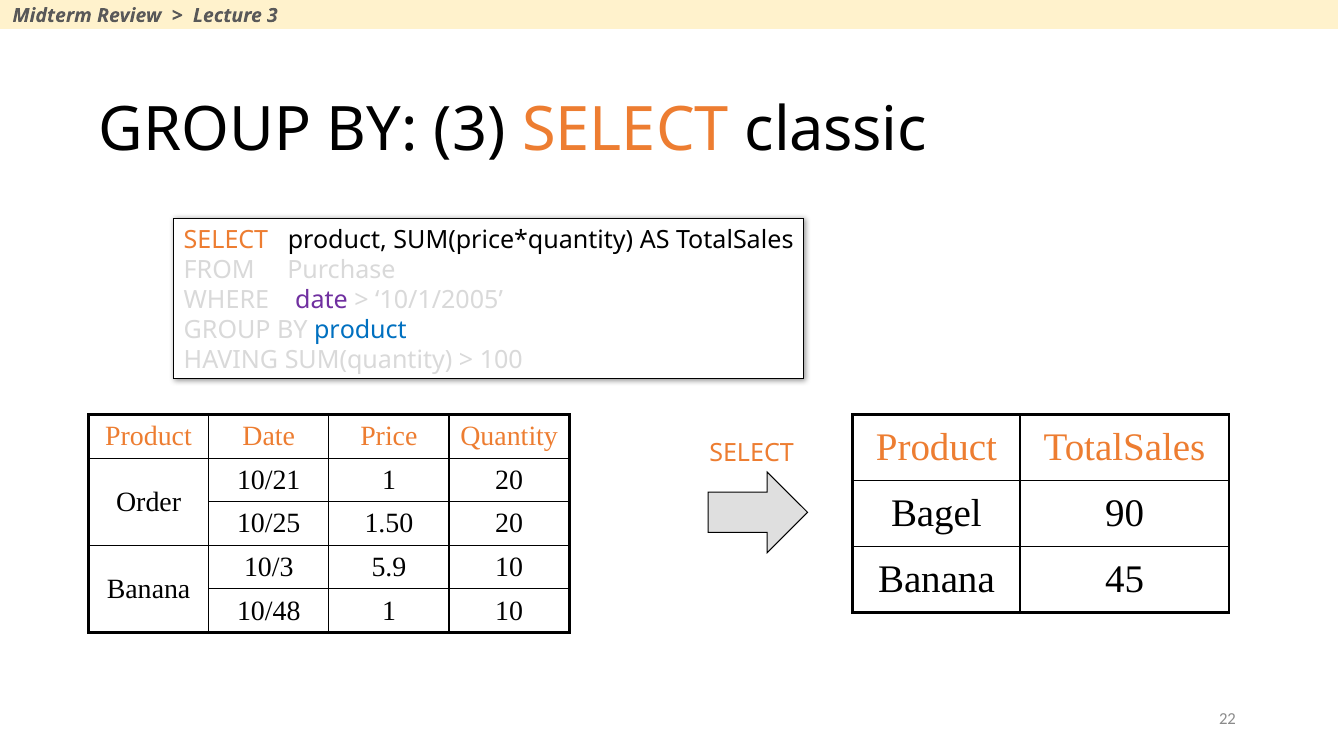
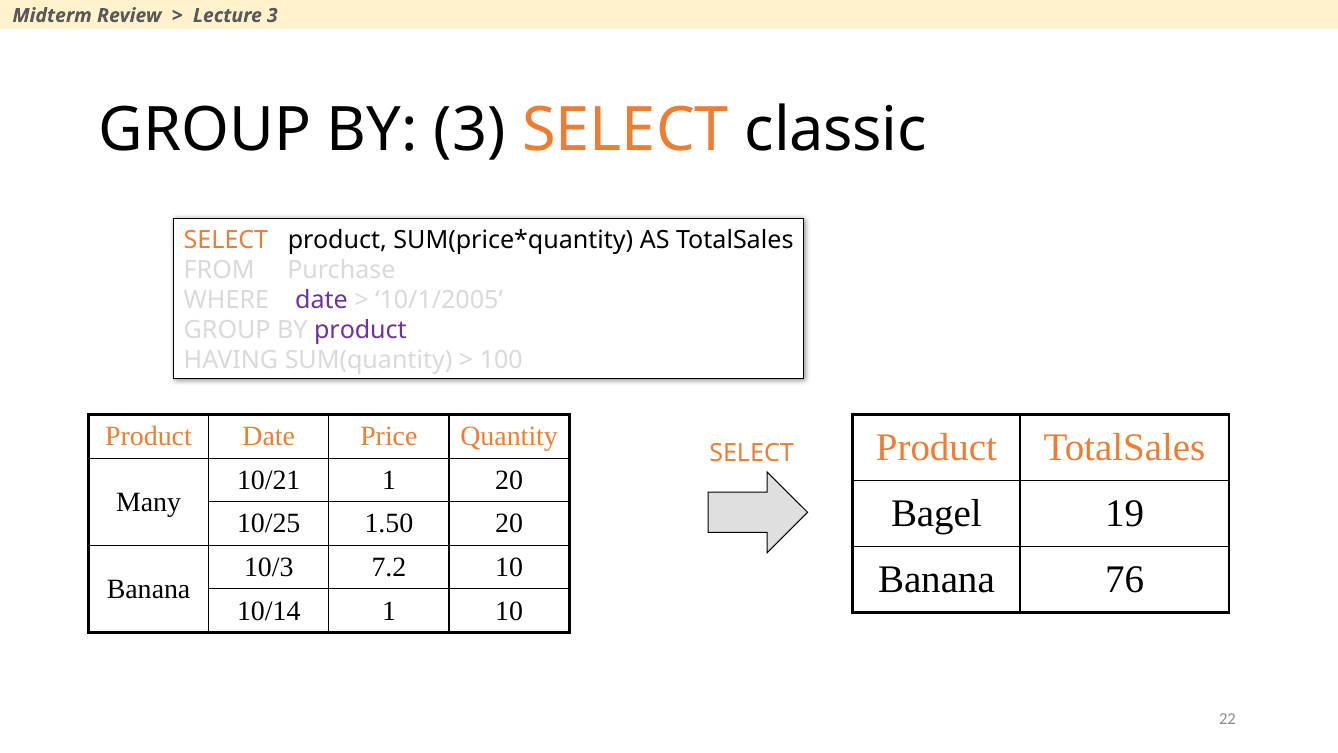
product colour: blue -> purple (360, 330)
Order: Order -> Many (149, 502)
90: 90 -> 19 (1125, 514)
5.9: 5.9 -> 7.2 (389, 567)
45: 45 -> 76 (1125, 580)
10/48: 10/48 -> 10/14 (269, 611)
